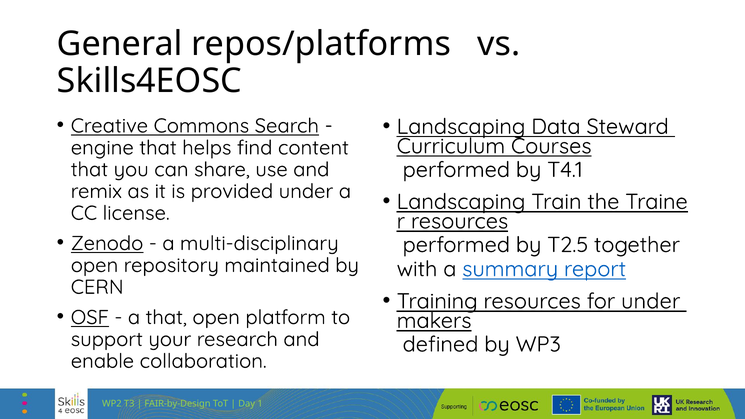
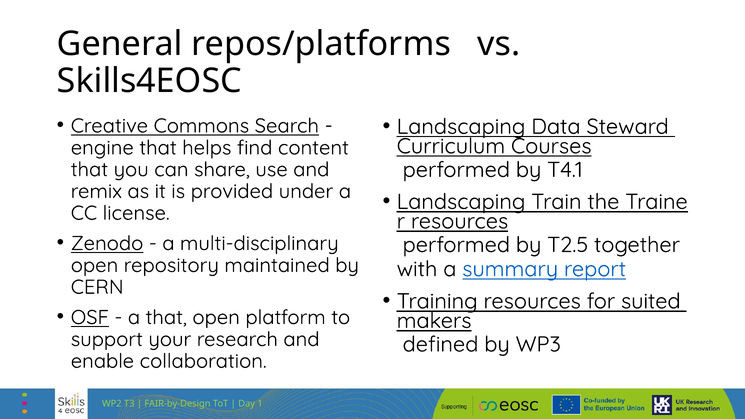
for under: under -> suited (651, 301)
